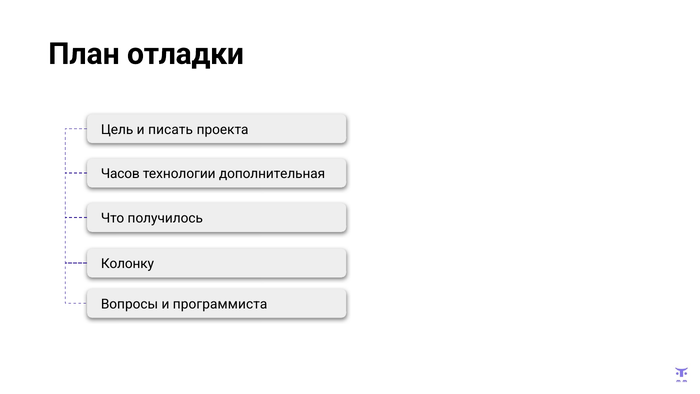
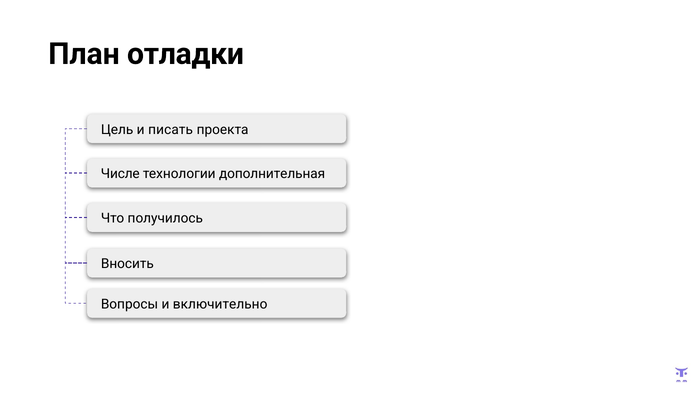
Часов: Часов -> Числе (120, 174)
Колонку: Колонку -> Вносить (127, 264)
программиста: программиста -> включительно (220, 304)
